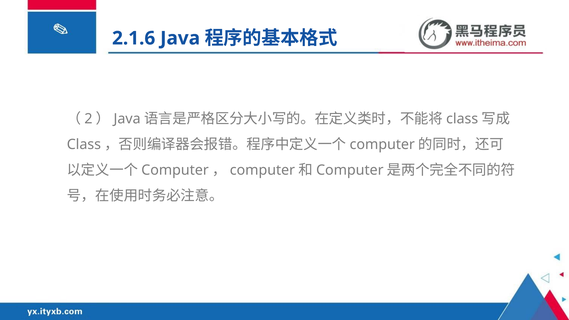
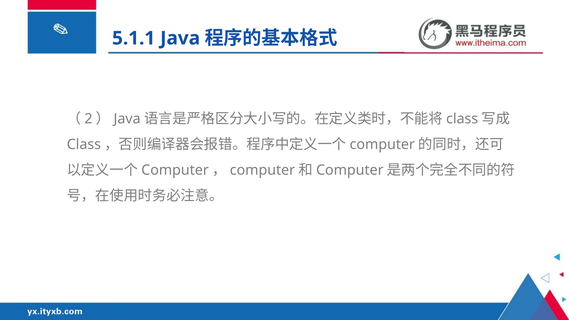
2.1.6: 2.1.6 -> 5.1.1 (134, 38)
